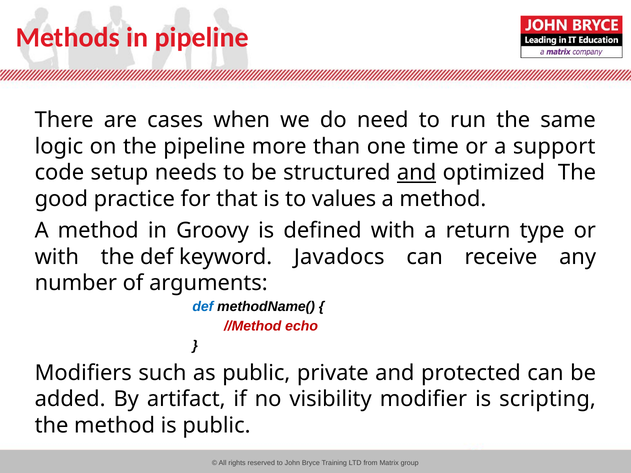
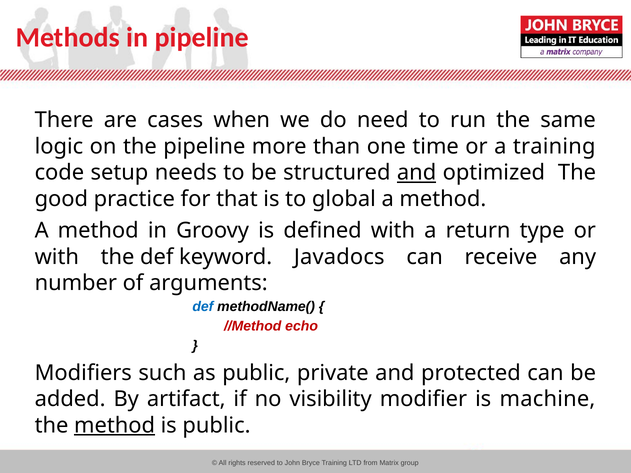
a support: support -> training (554, 147)
values: values -> global (344, 199)
scripting: scripting -> machine (547, 399)
method underline: none -> present (115, 426)
